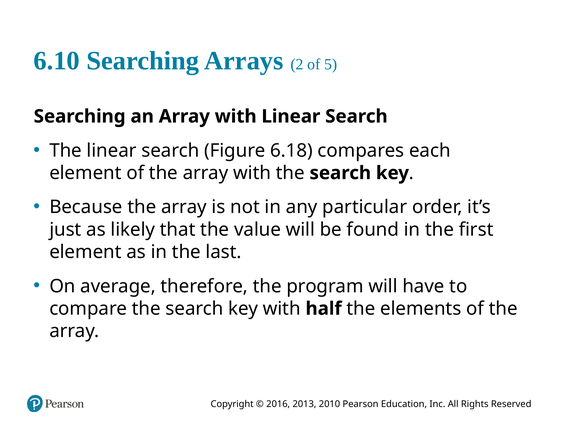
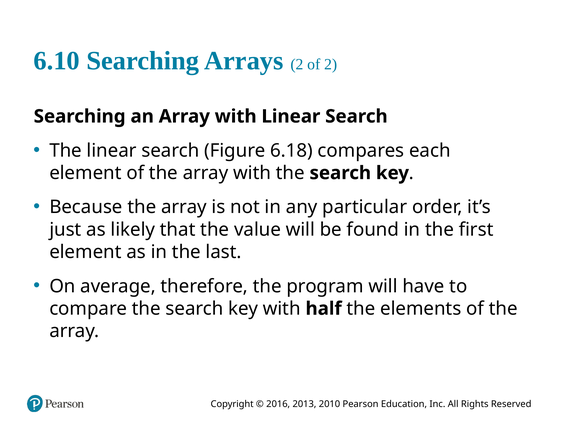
of 5: 5 -> 2 (331, 64)
